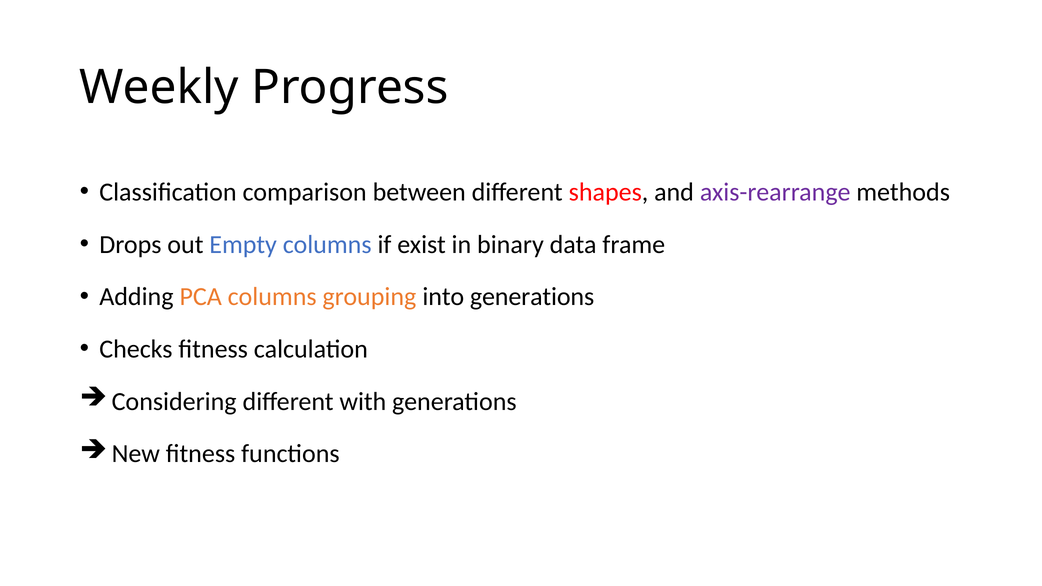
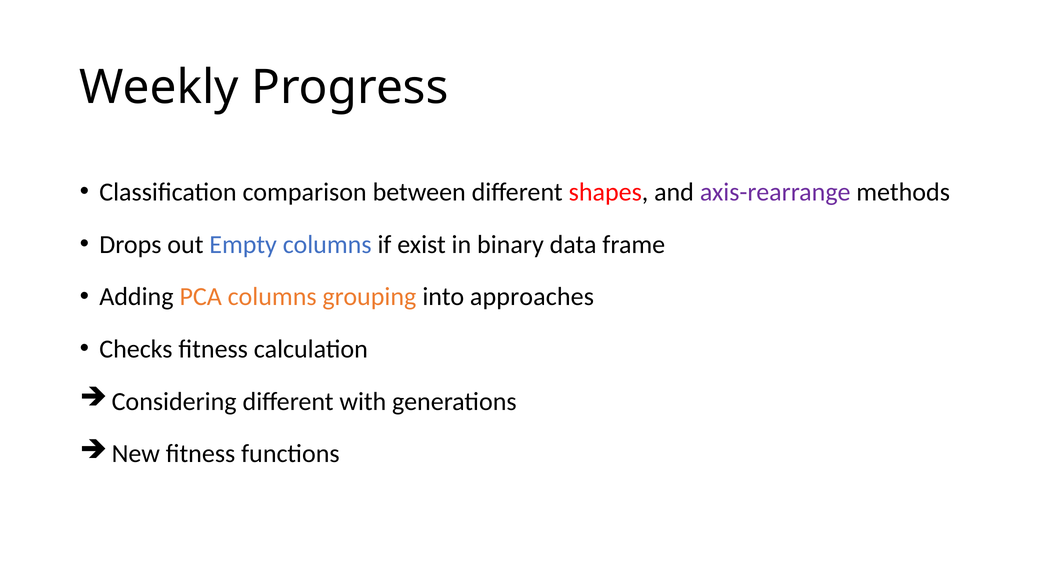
into generations: generations -> approaches (532, 297)
